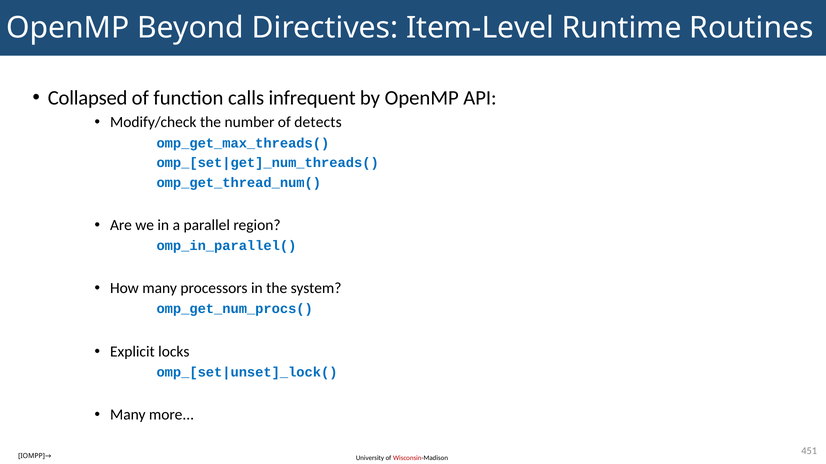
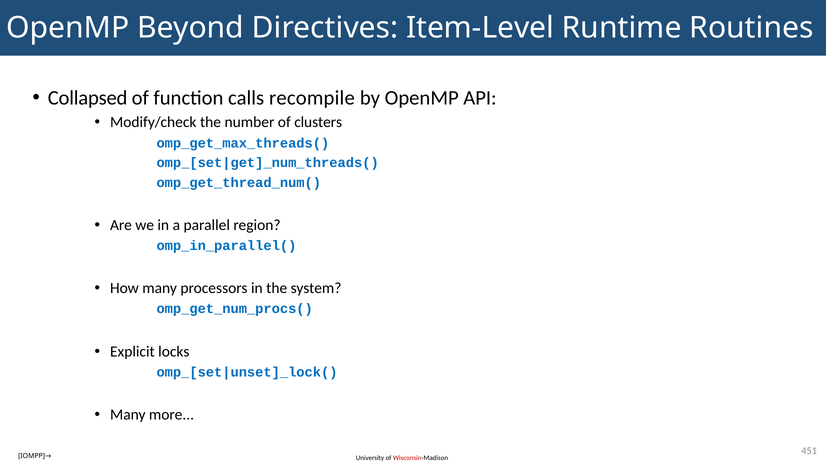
infrequent: infrequent -> recompile (312, 98)
detects: detects -> clusters (318, 122)
